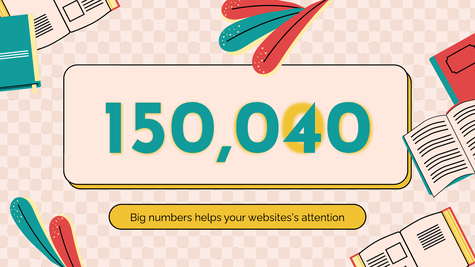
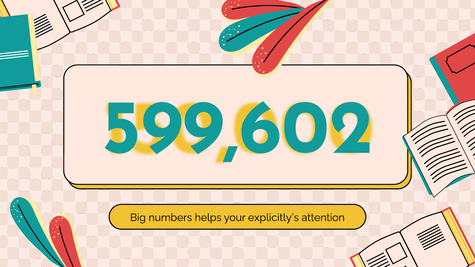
150,040: 150,040 -> 599,602 (238, 128)
websites’s: websites’s -> explicitly’s (273, 218)
